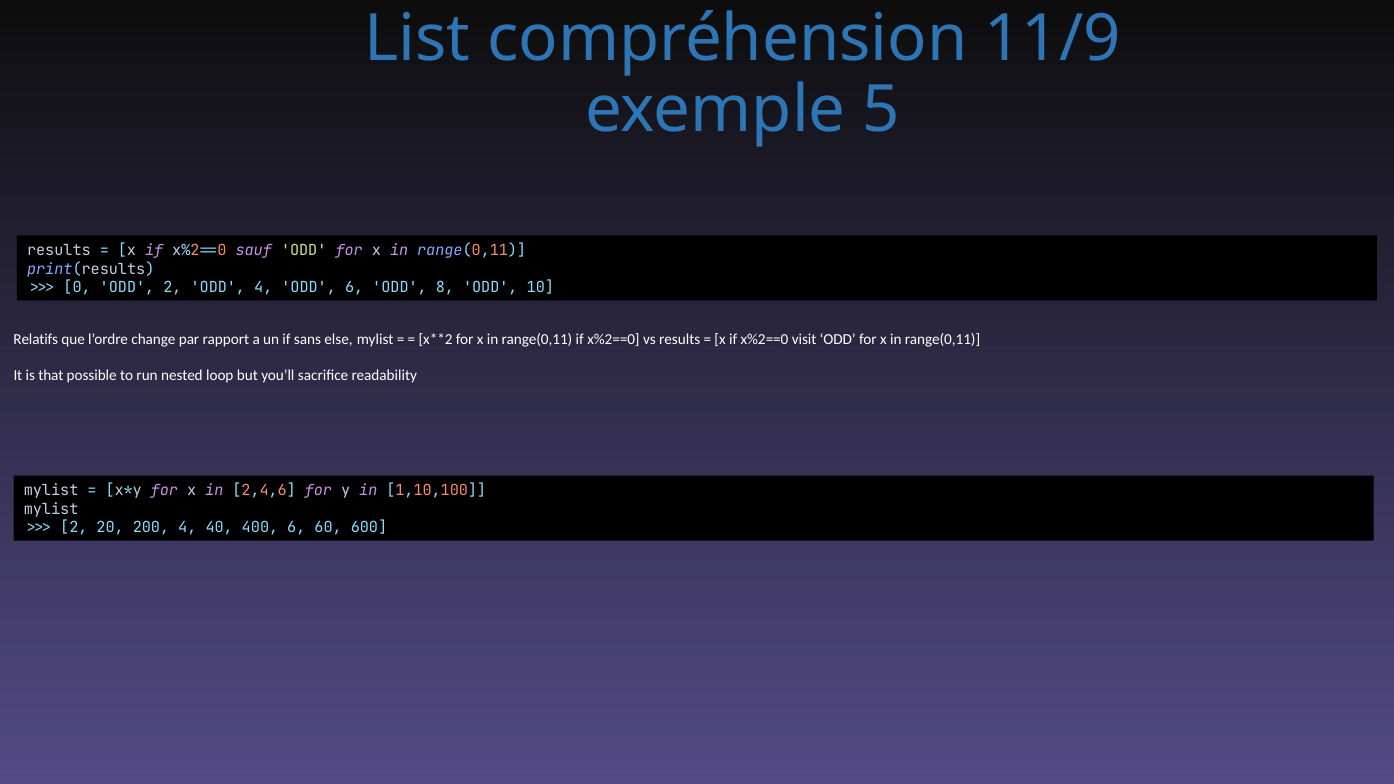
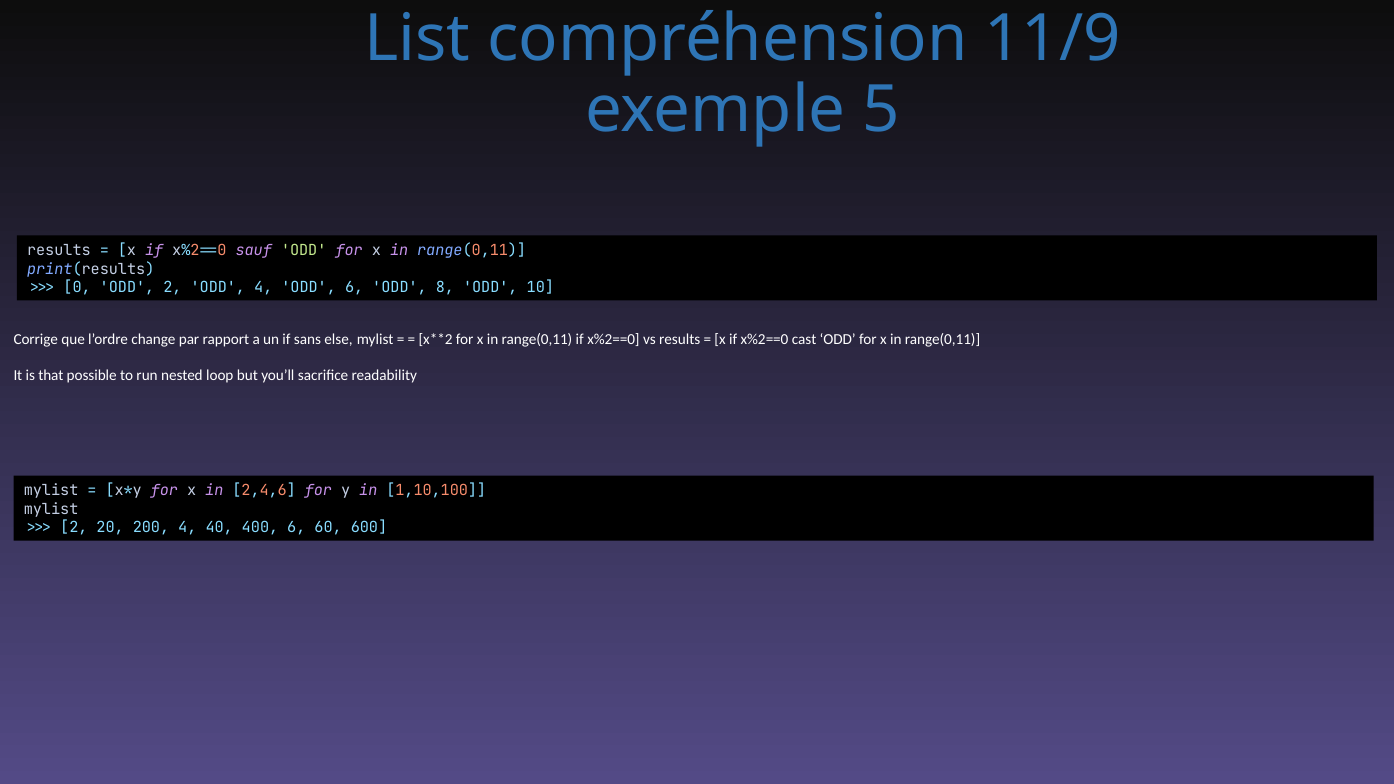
Relatifs: Relatifs -> Corrige (36, 339)
visit: visit -> cast (804, 339)
